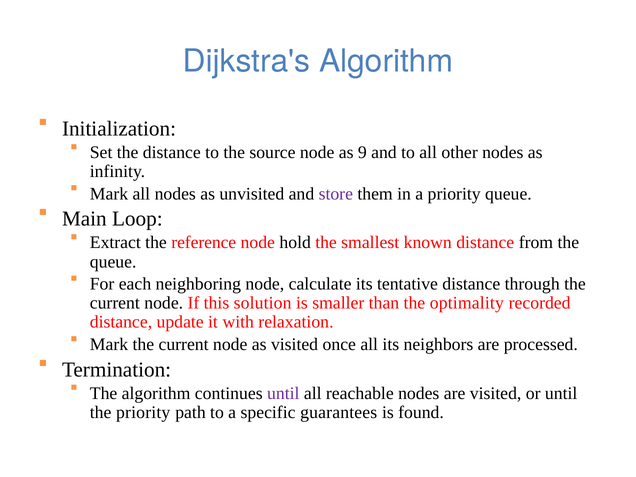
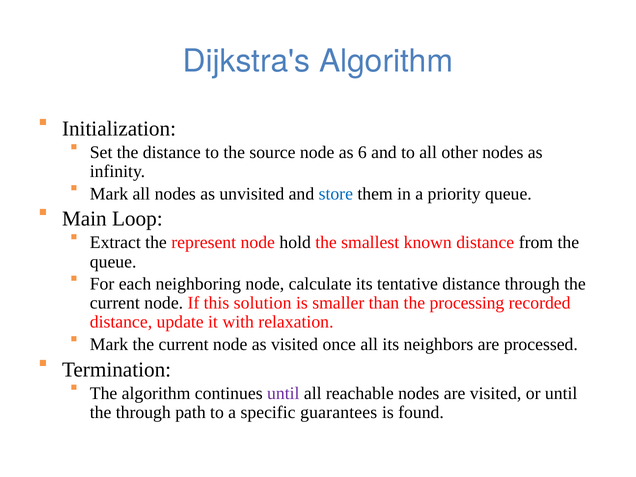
9: 9 -> 6 (362, 152)
store colour: purple -> blue (336, 194)
reference: reference -> represent (204, 243)
optimality: optimality -> processing (467, 303)
the priority: priority -> through (143, 412)
